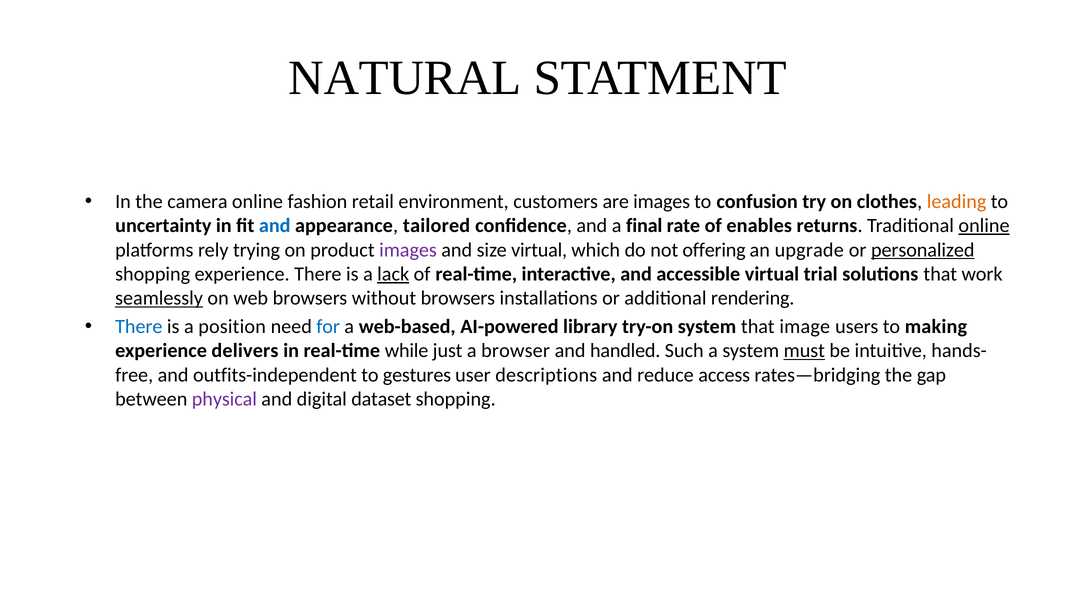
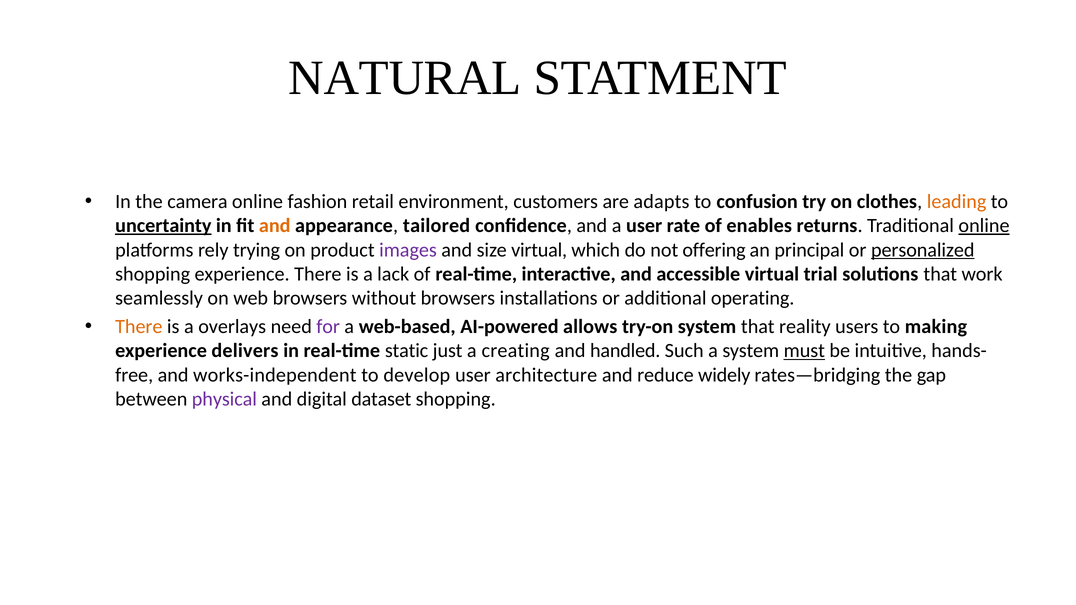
are images: images -> adapts (661, 202)
uncertainty underline: none -> present (163, 226)
and colour: blue -> orange (275, 226)
a final: final -> user (644, 226)
upgrade: upgrade -> principal (809, 250)
lack underline: present -> none (393, 274)
seamlessly underline: present -> none (159, 298)
rendering: rendering -> operating (753, 298)
There colour: blue -> orange (139, 327)
position: position -> overlays (232, 327)
for colour: blue -> purple (328, 327)
library: library -> allows (590, 327)
image: image -> reality (805, 327)
while: while -> static (407, 351)
browser: browser -> creating (516, 351)
outfits-independent: outfits-independent -> works-independent (275, 375)
gestures: gestures -> develop (417, 375)
descriptions: descriptions -> architecture (546, 375)
access: access -> widely (724, 375)
